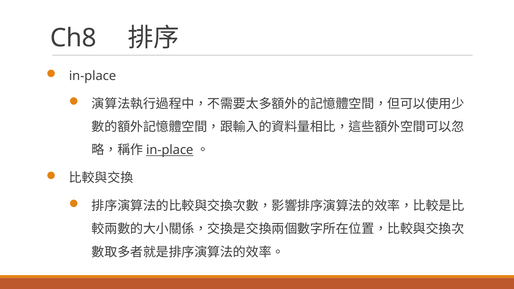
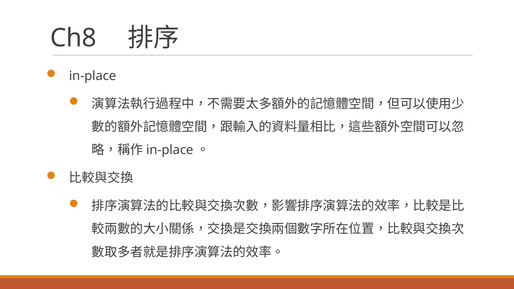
in-place underline: present -> none (170, 150)
